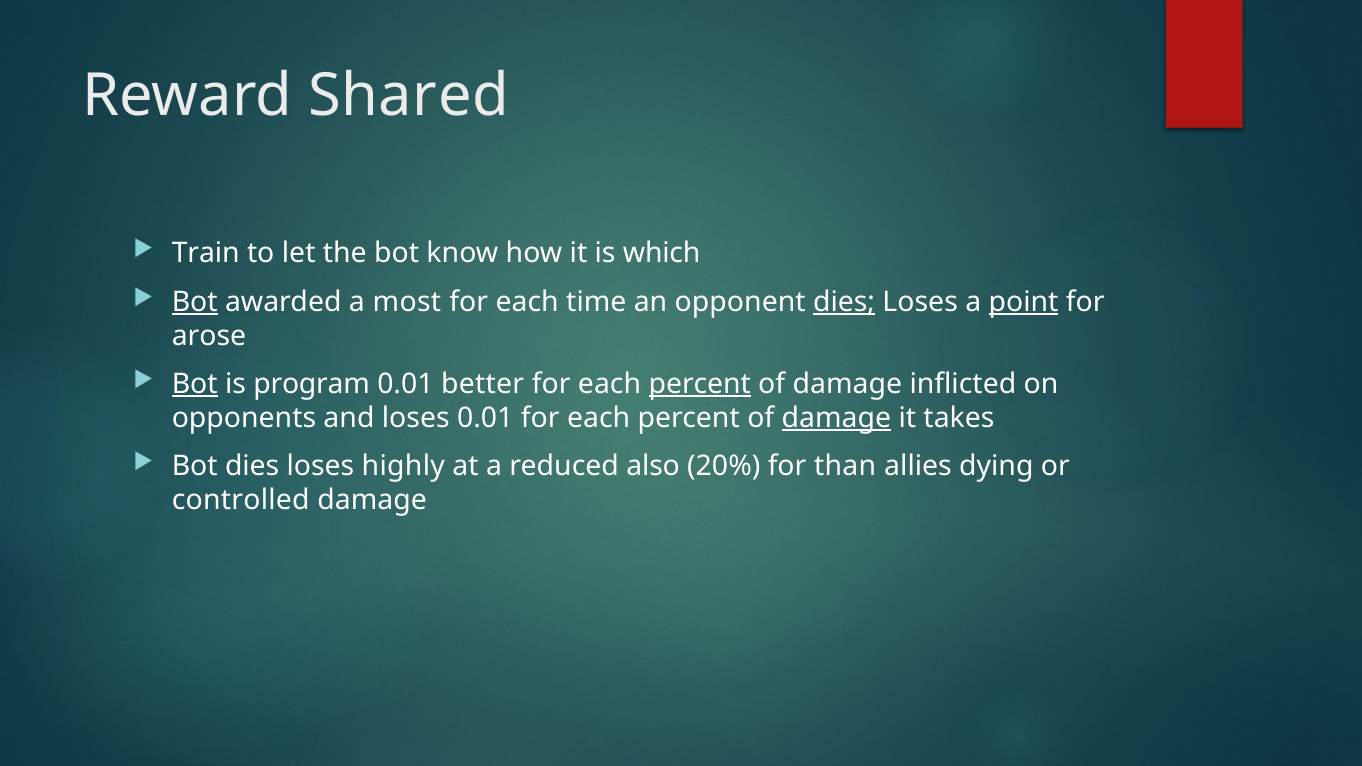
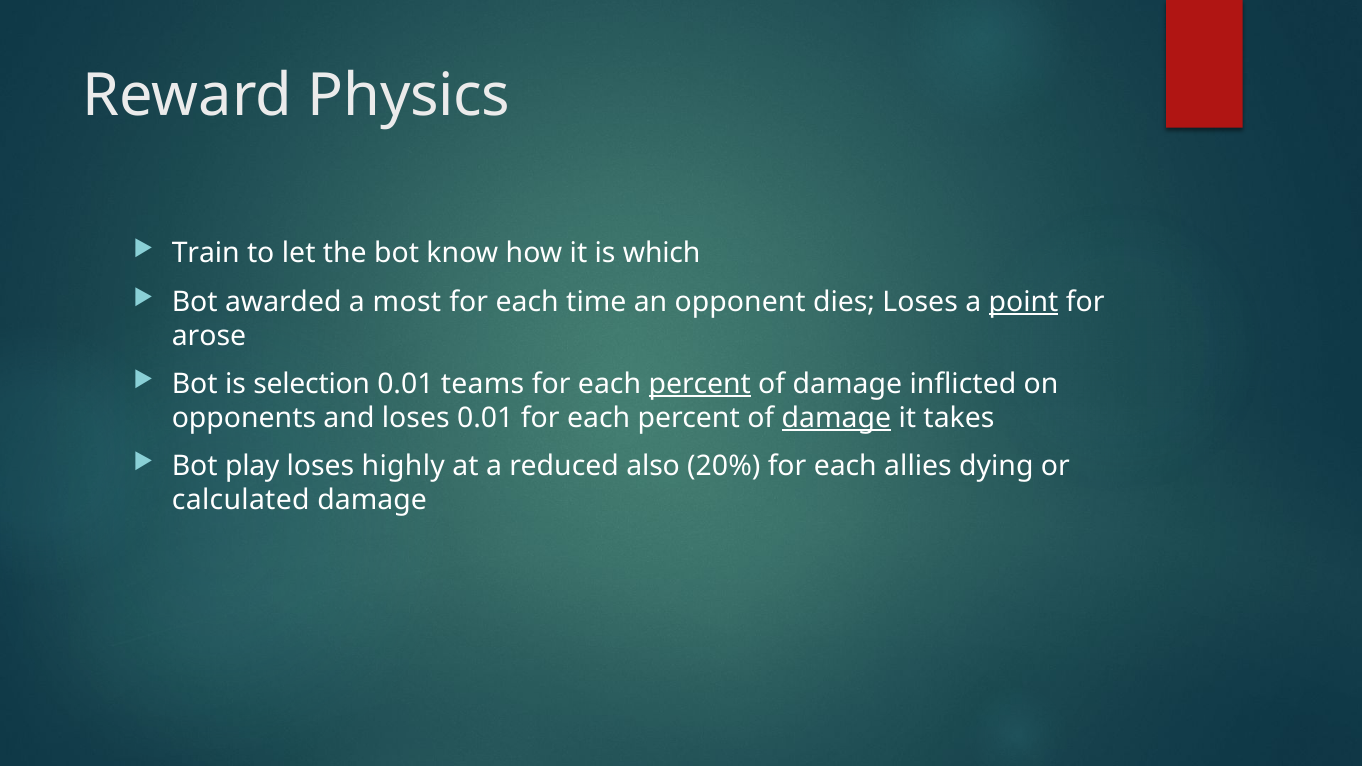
Shared: Shared -> Physics (409, 96)
Bot underline: present -> none (195, 302)
dies underline: present -> none (844, 302)
Bot underline: present -> none (195, 384)
program: program -> selection (312, 384)
better: better -> teams (483, 384)
Bot dies: dies -> play (252, 467)
20% for than: than -> each (845, 467)
controlled: controlled -> calculated (241, 501)
